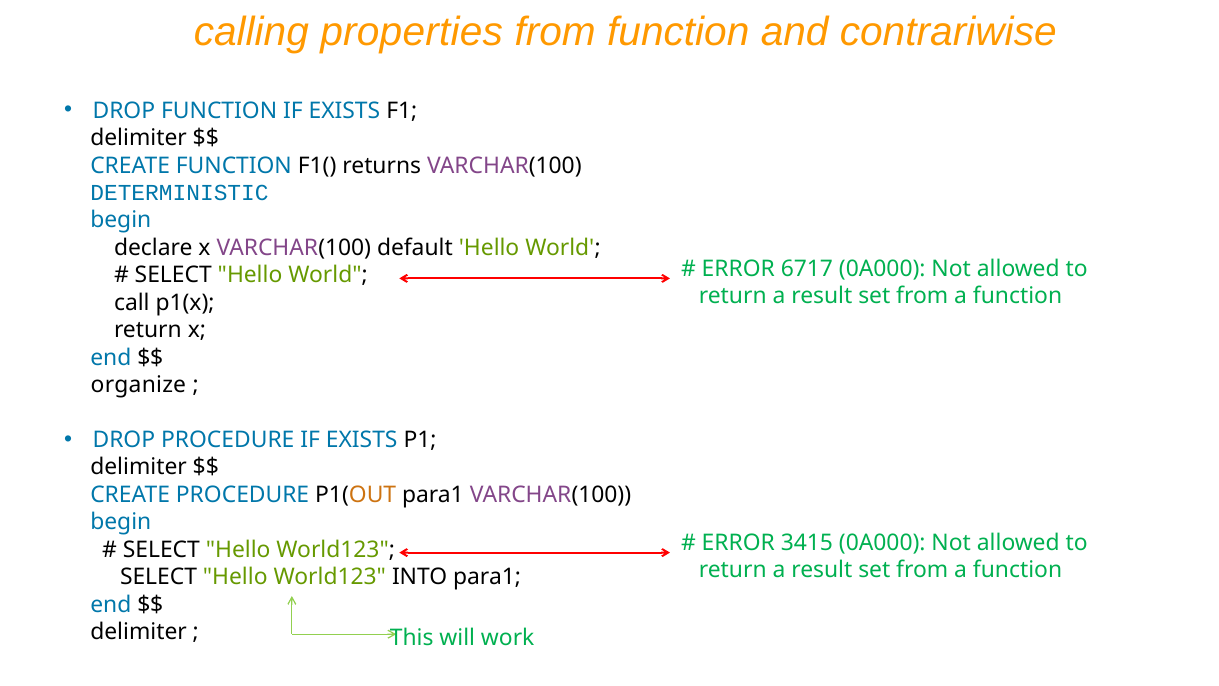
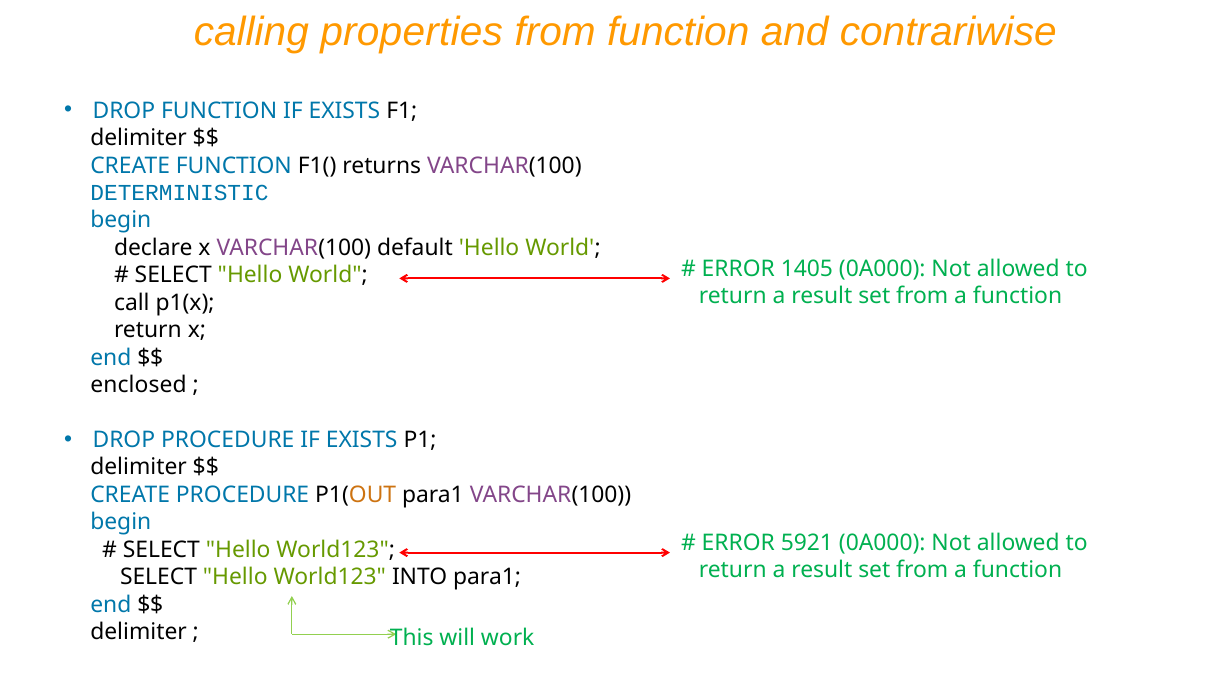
6717: 6717 -> 1405 (807, 269)
organize: organize -> enclosed (138, 385)
3415: 3415 -> 5921 (807, 543)
